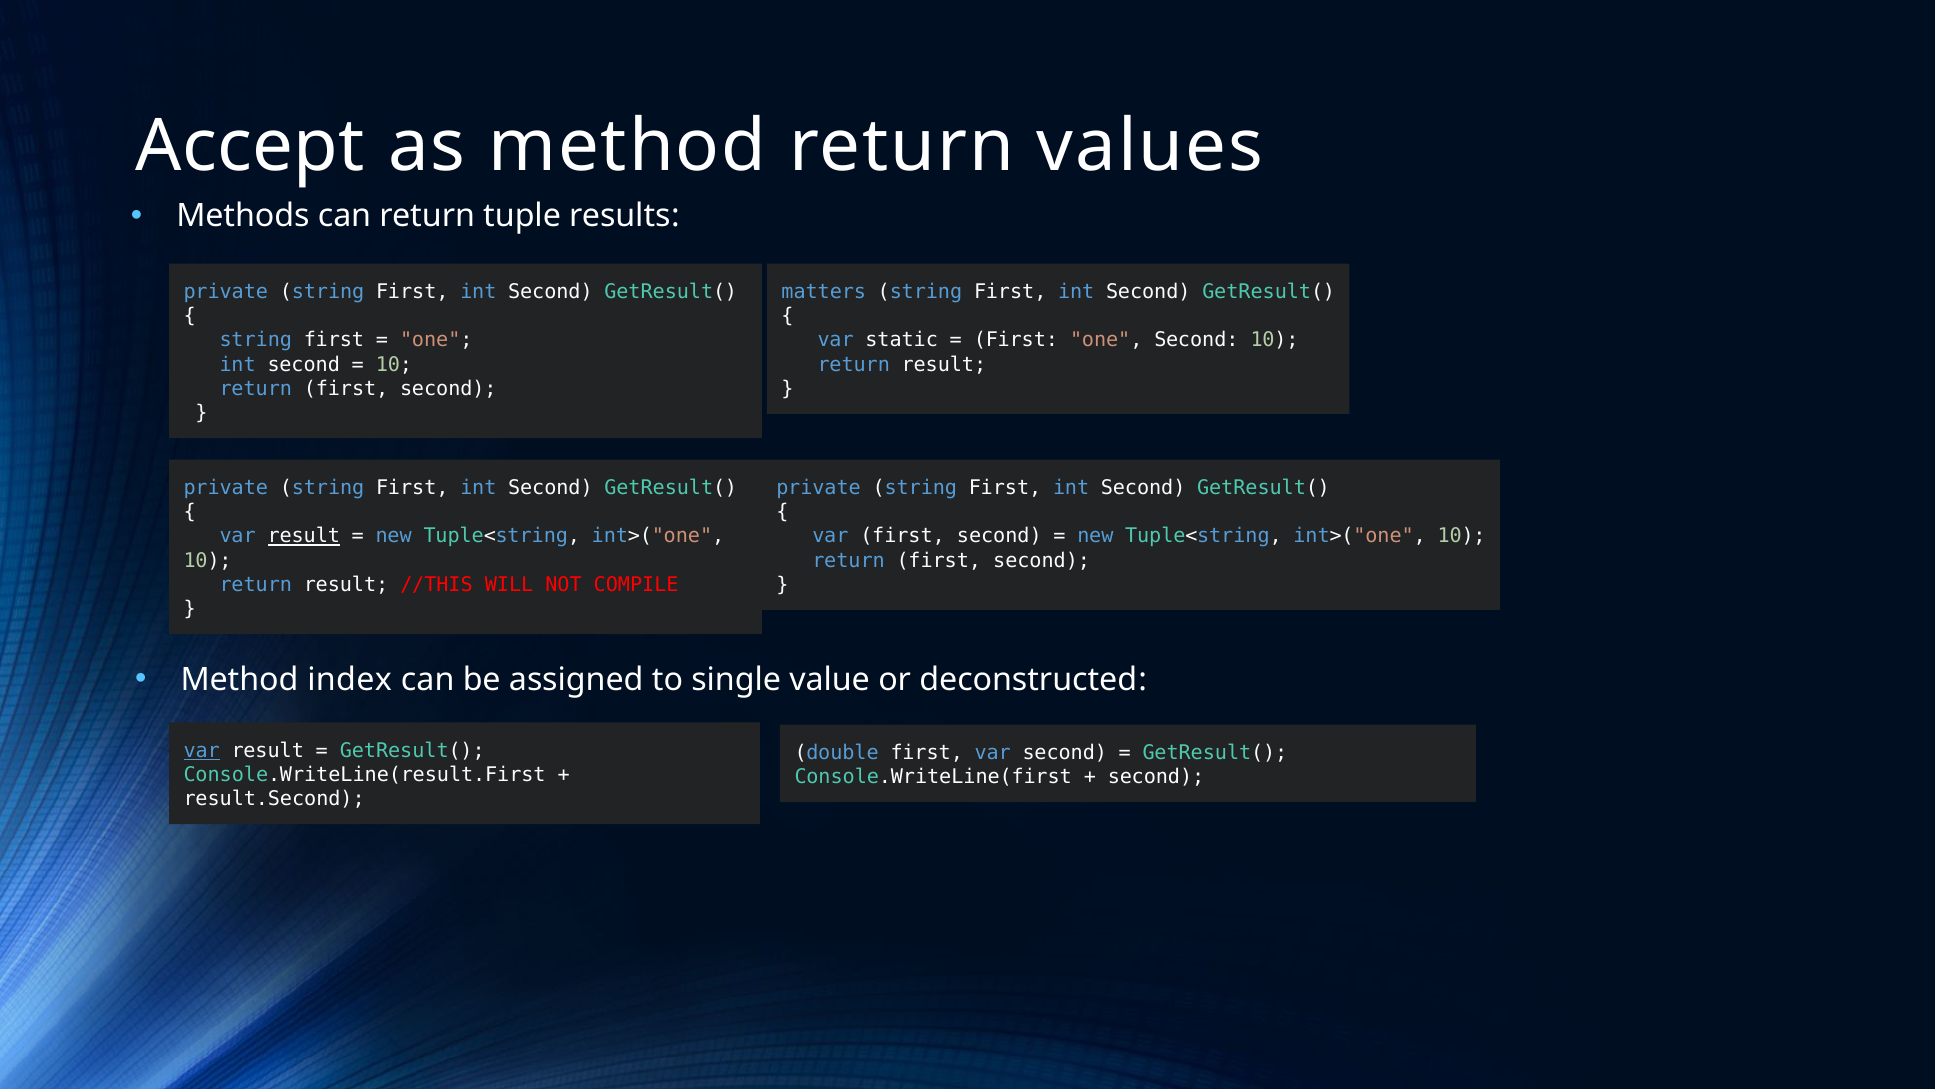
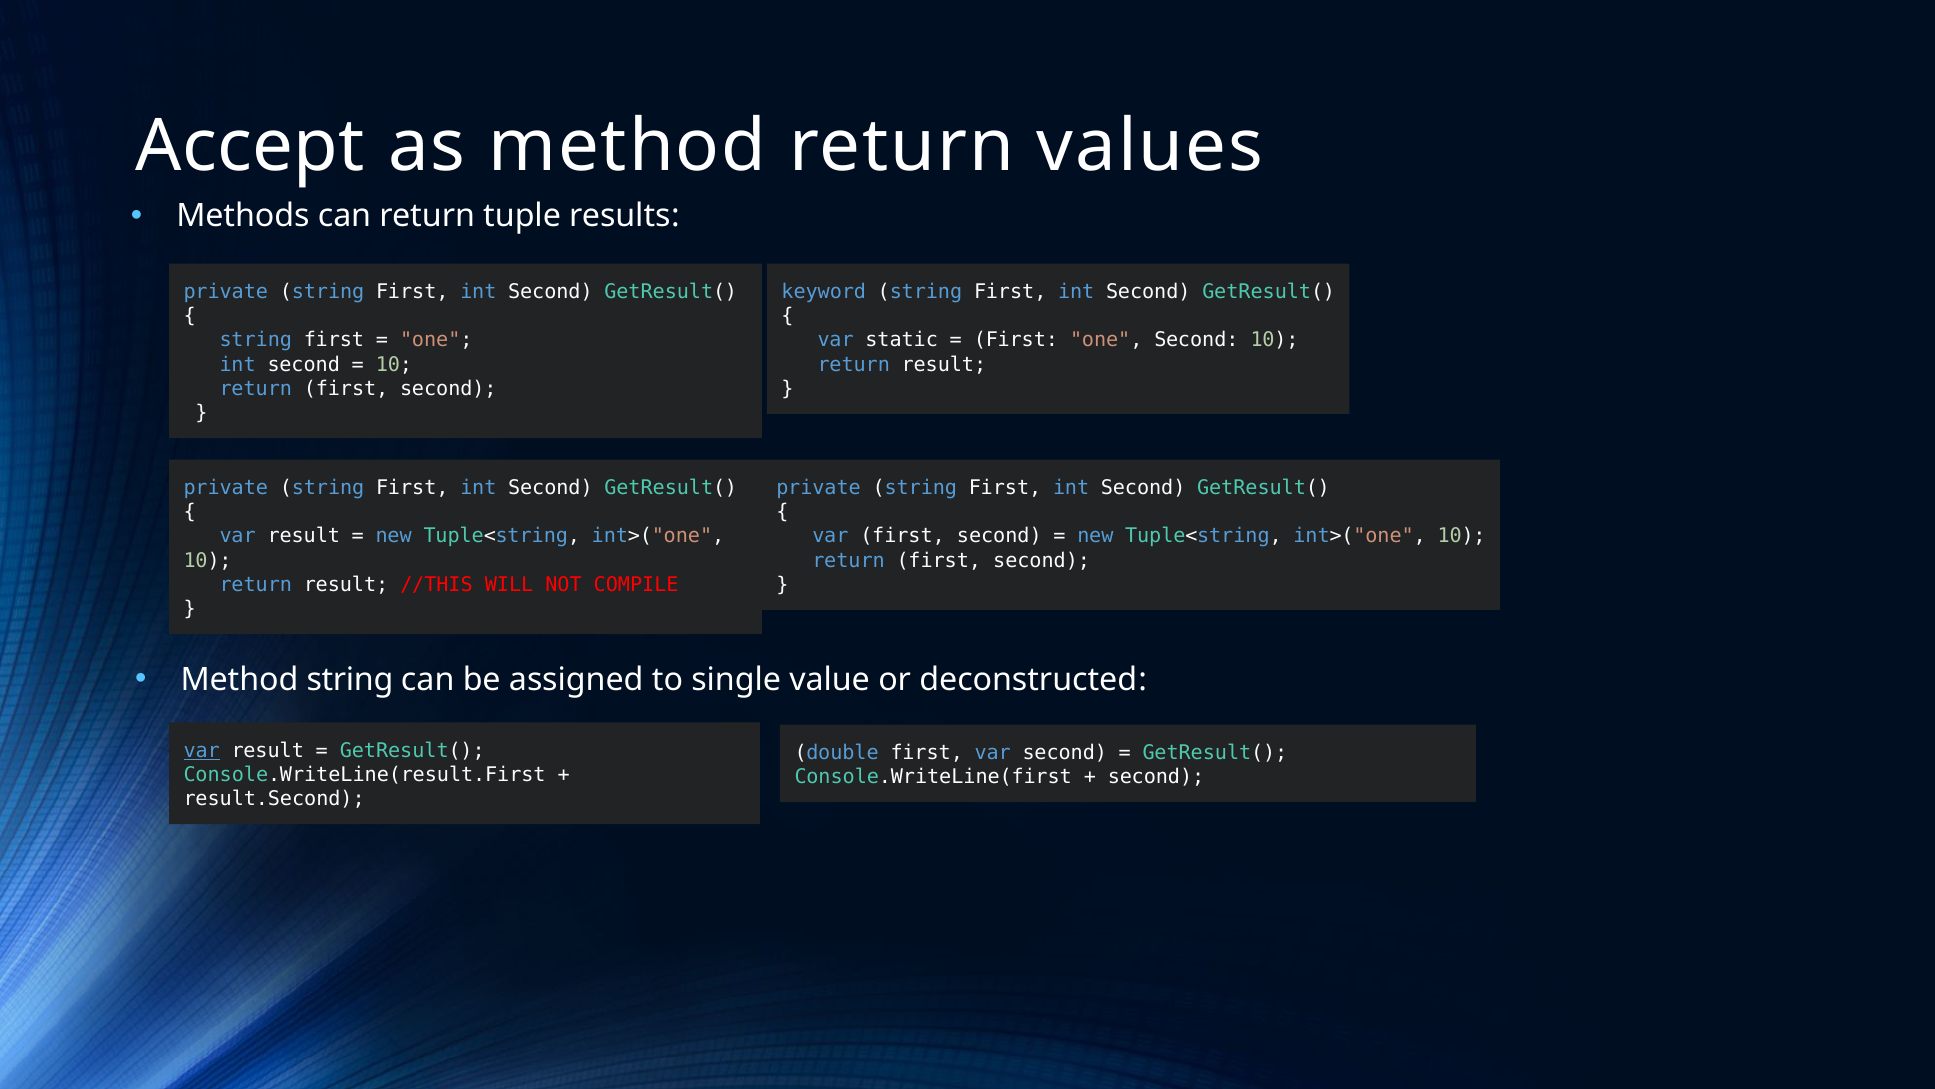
matters: matters -> keyword (824, 292)
result underline: present -> none (304, 536)
Method index: index -> string (350, 679)
